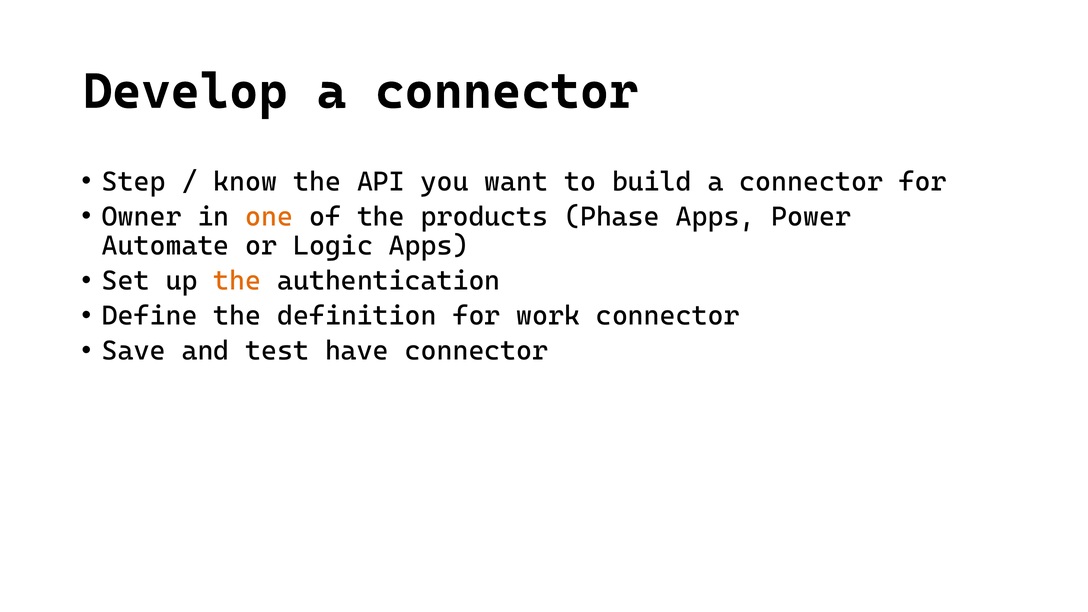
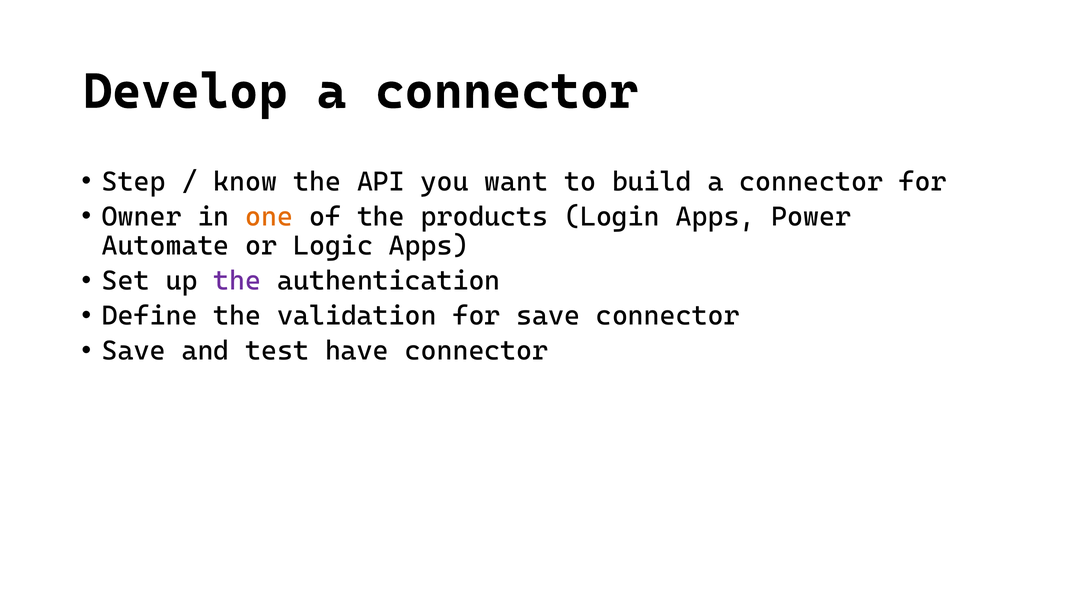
Phase: Phase -> Login (612, 217)
the colour: orange -> purple (237, 281)
definition: definition -> validation (357, 316)
for work: work -> save (548, 316)
